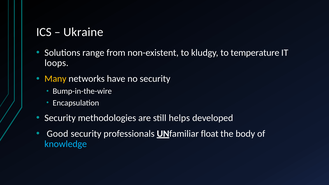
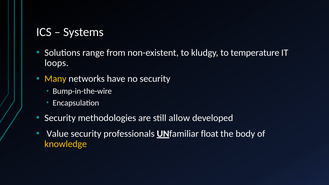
Ukraine: Ukraine -> Systems (83, 32)
helps: helps -> allow (179, 118)
Good: Good -> Value (58, 134)
knowledge colour: light blue -> yellow (66, 144)
